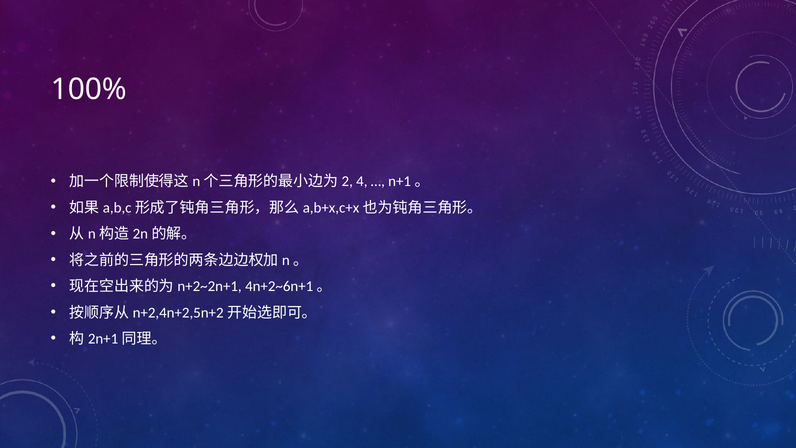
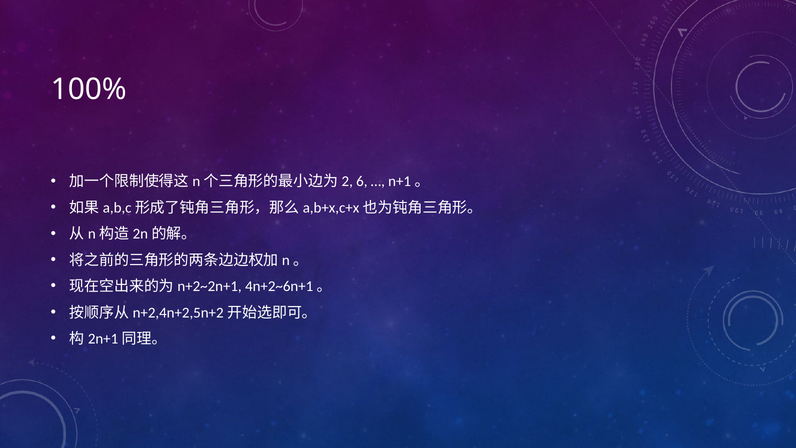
4: 4 -> 6 (362, 181)
